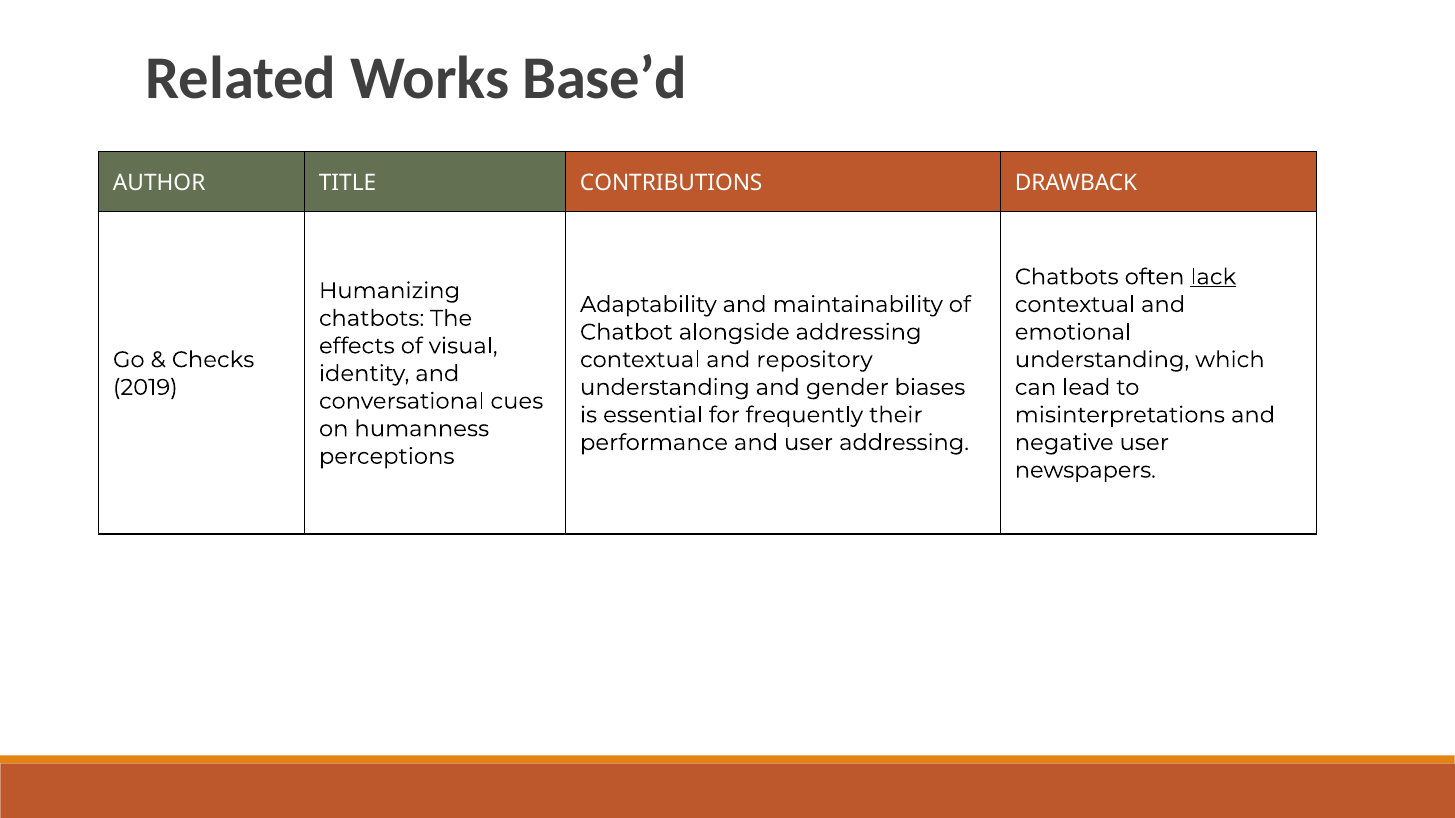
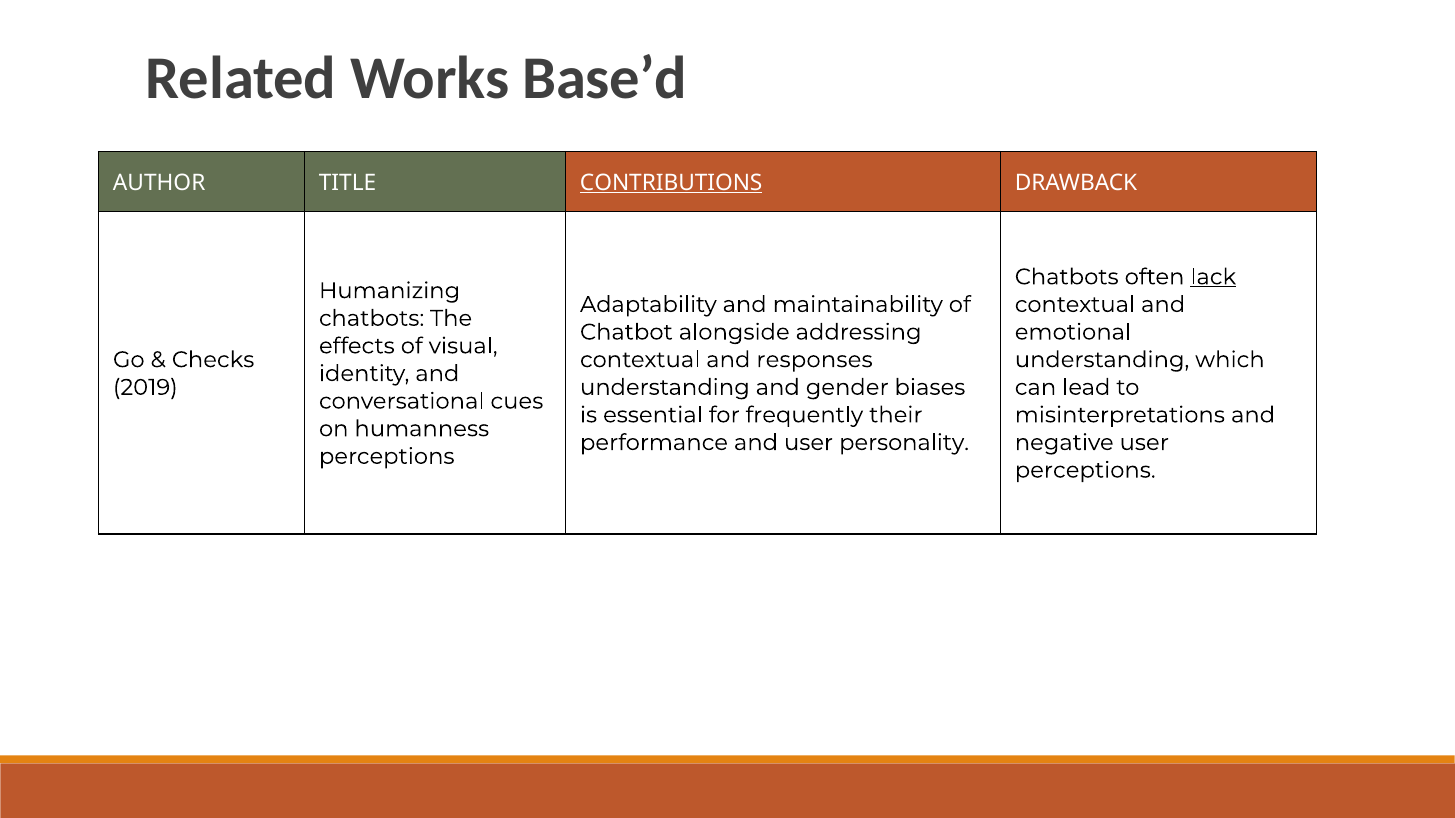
CONTRIBUTIONS underline: none -> present (671, 183)
repository: repository -> responses (815, 360)
user addressing: addressing -> personality (904, 443)
newspapers: newspapers -> perceptions (1085, 470)
